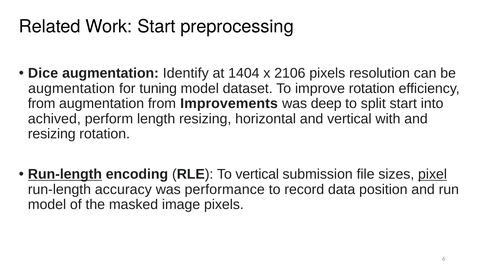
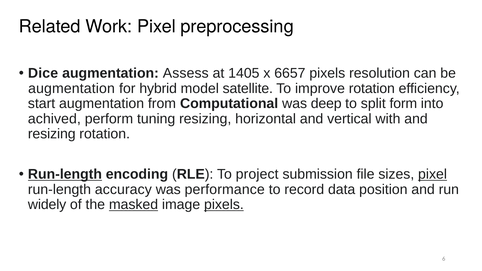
Work Start: Start -> Pixel (157, 26)
Identify: Identify -> Assess (186, 73)
1404: 1404 -> 1405 (244, 73)
2106: 2106 -> 6657 (290, 73)
tuning: tuning -> hybrid (158, 89)
dataset: dataset -> satellite (248, 89)
from: from -> start (42, 104)
Improvements: Improvements -> Computational (229, 104)
split start: start -> form (403, 104)
length: length -> tuning (156, 119)
To vertical: vertical -> project (257, 174)
model: model -> widely (47, 205)
masked underline: none -> present (134, 205)
pixels underline: none -> present (224, 205)
